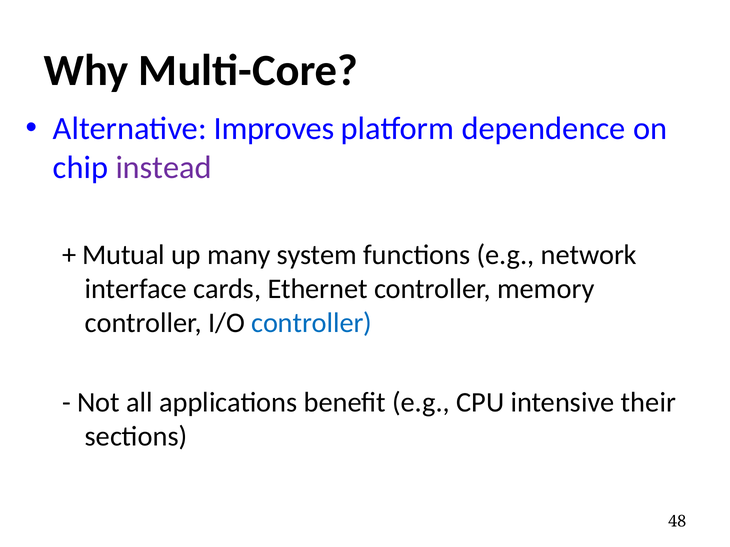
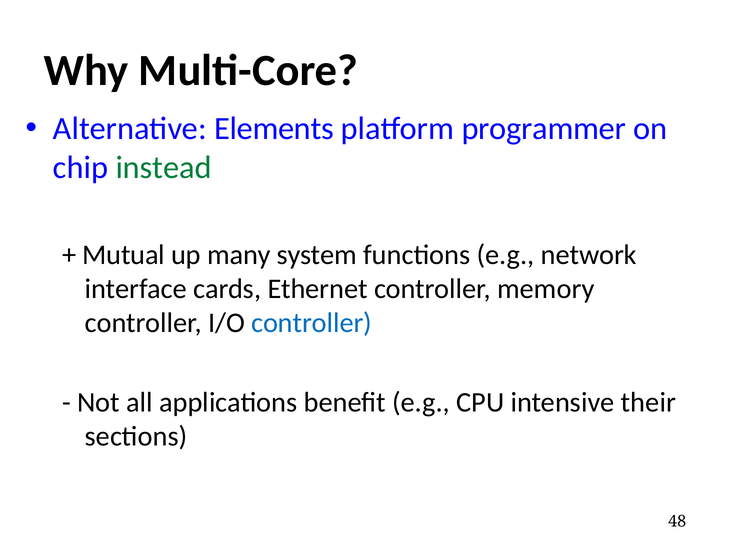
Improves: Improves -> Elements (274, 129)
dependence: dependence -> programmer (544, 129)
instead colour: purple -> green (164, 168)
